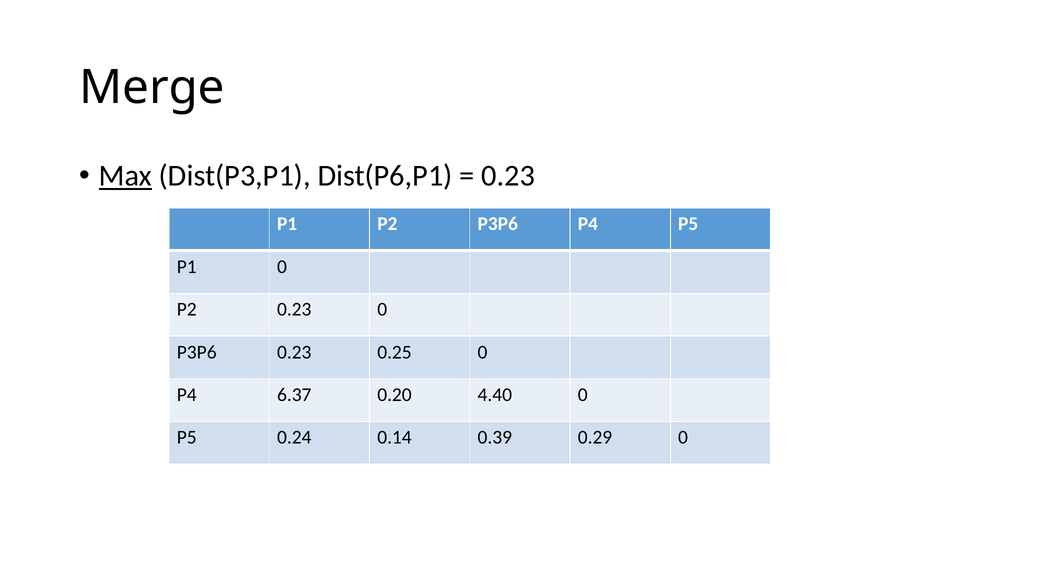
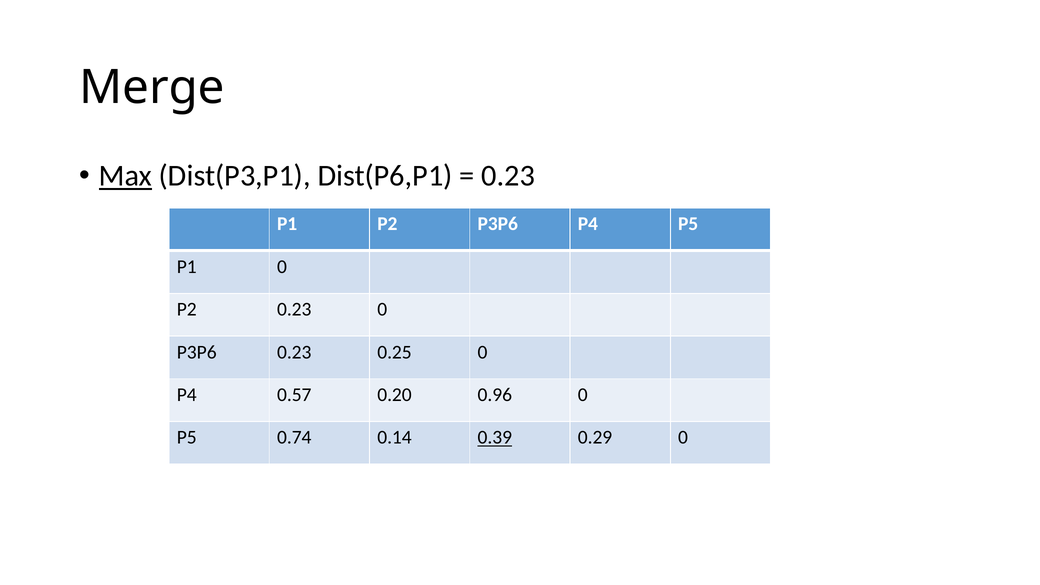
6.37: 6.37 -> 0.57 (294, 395)
4.40: 4.40 -> 0.96 (495, 395)
0.24: 0.24 -> 0.74 (294, 437)
0.39 underline: none -> present (495, 437)
